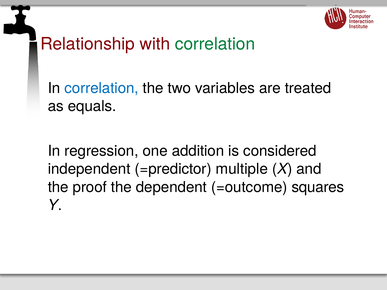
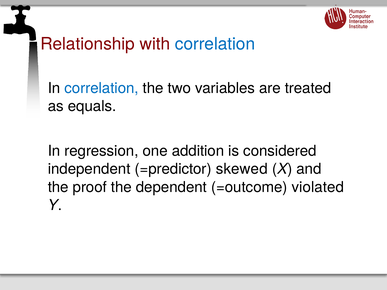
correlation colour: green -> blue (215, 44)
multiple: multiple -> skewed (242, 169)
squares: squares -> violated (318, 187)
